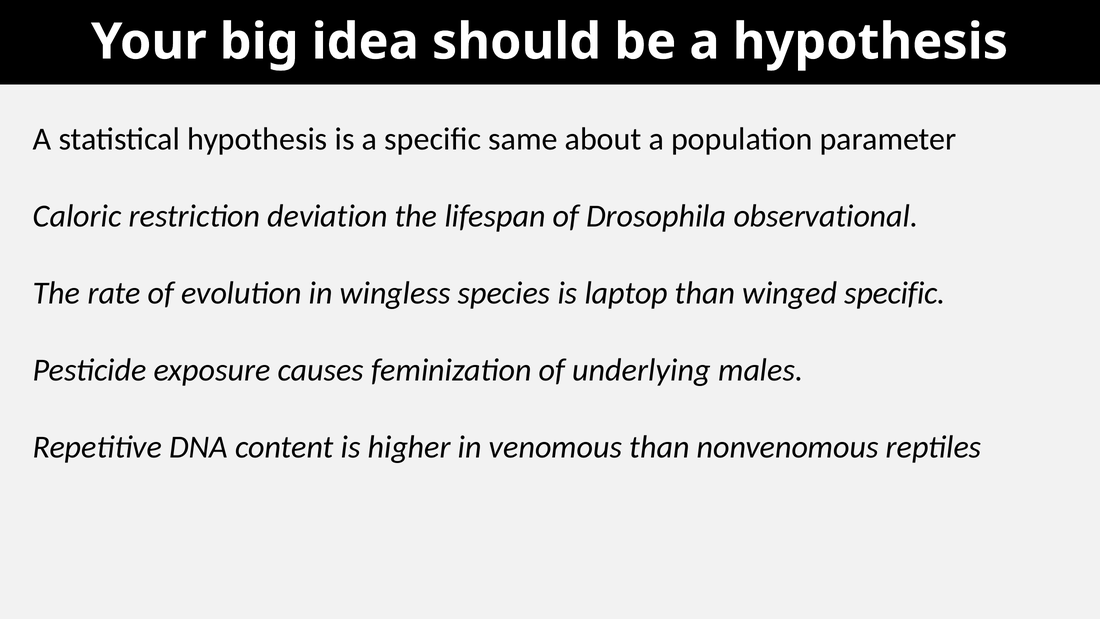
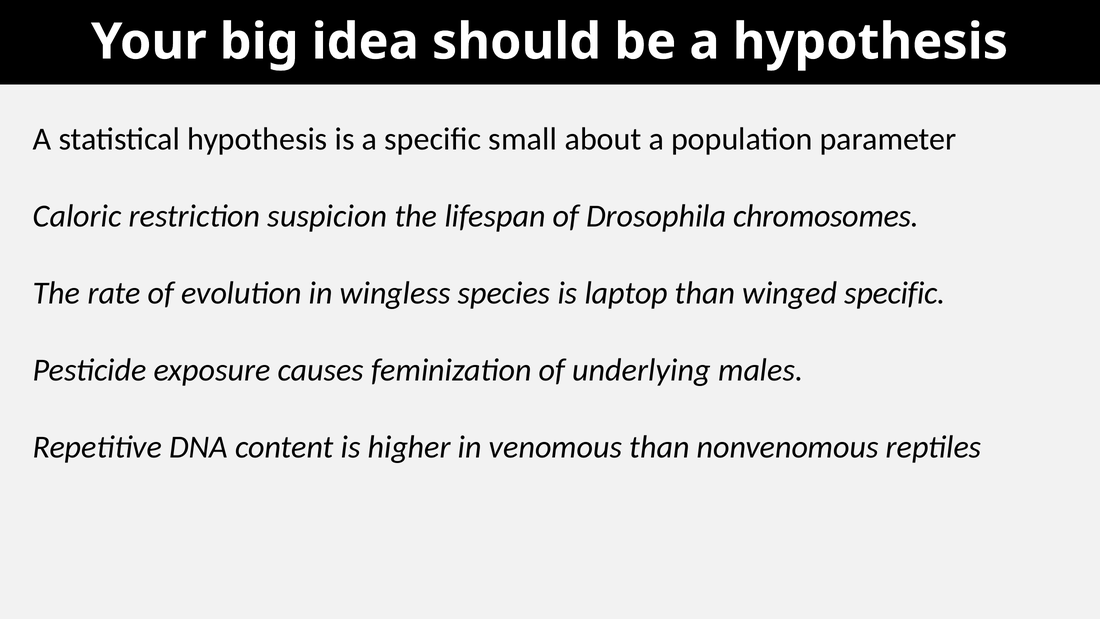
same: same -> small (523, 139)
deviation: deviation -> suspicion (327, 216)
observational: observational -> chromosomes (826, 216)
